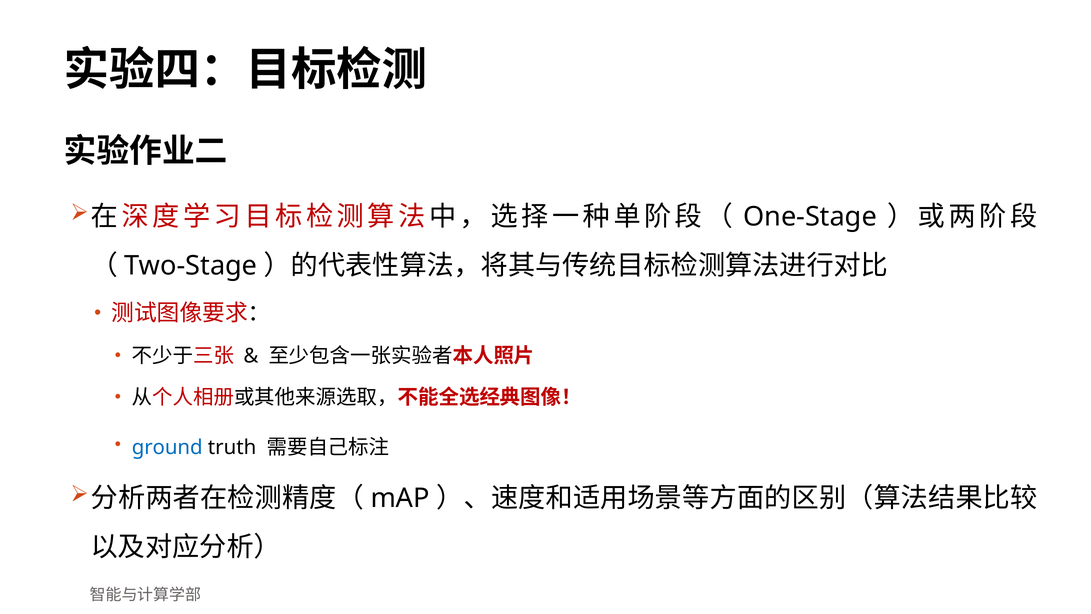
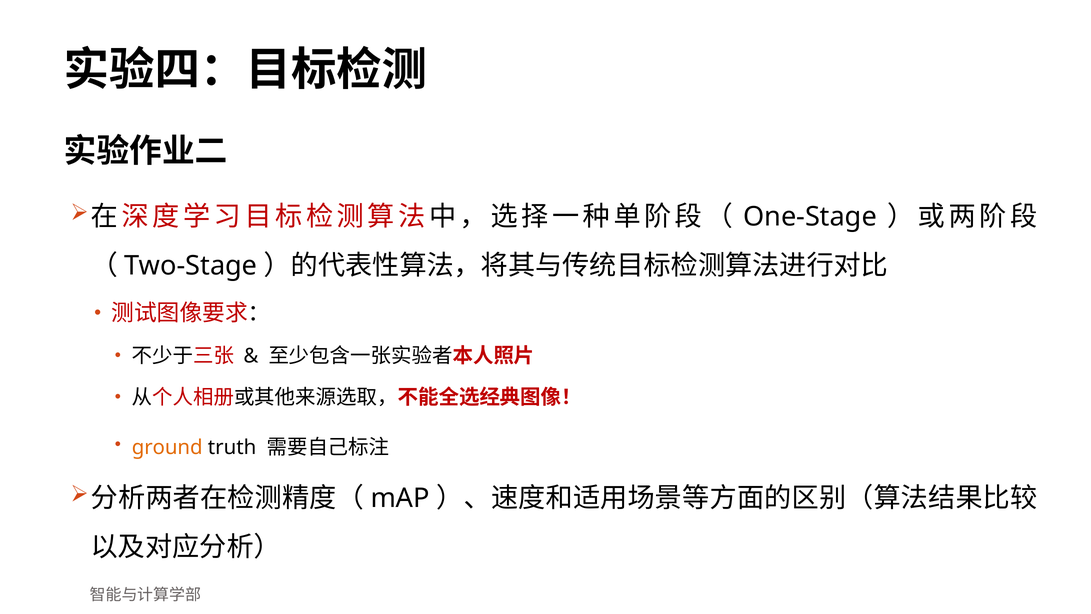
ground colour: blue -> orange (167, 447)
